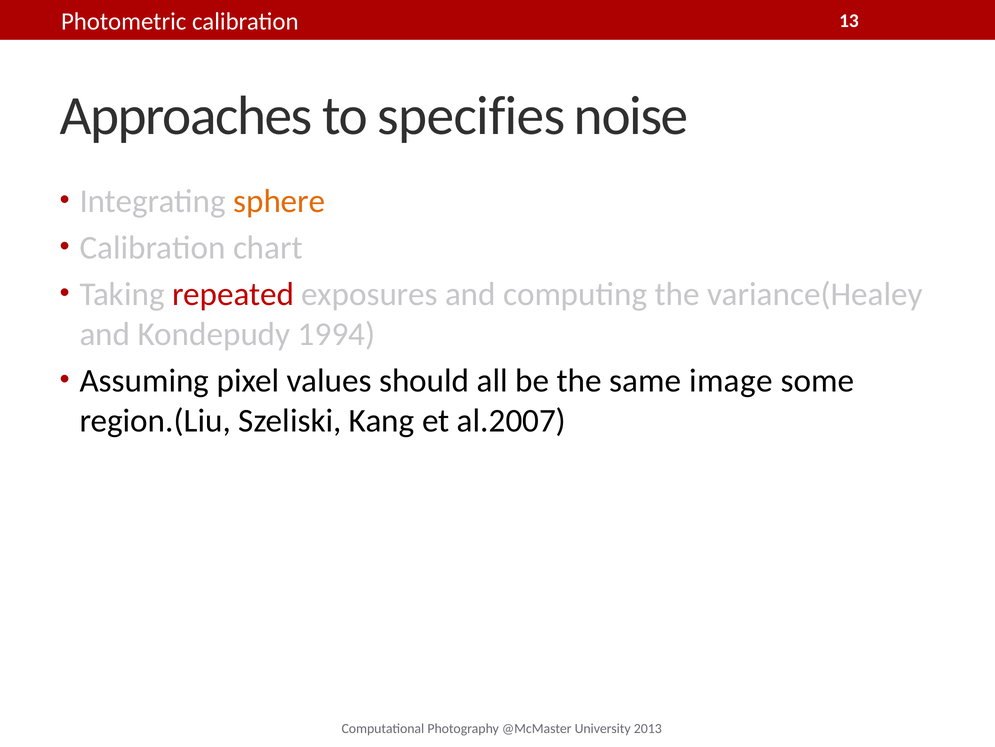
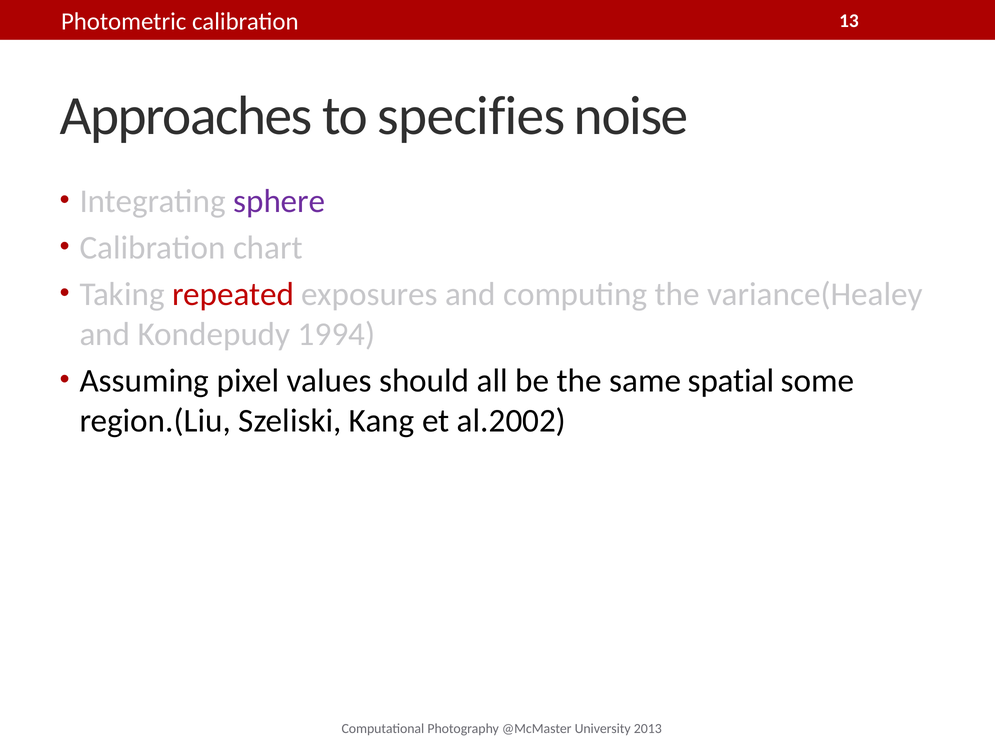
sphere colour: orange -> purple (279, 201)
image: image -> spatial (731, 380)
al.2007: al.2007 -> al.2002 (511, 420)
